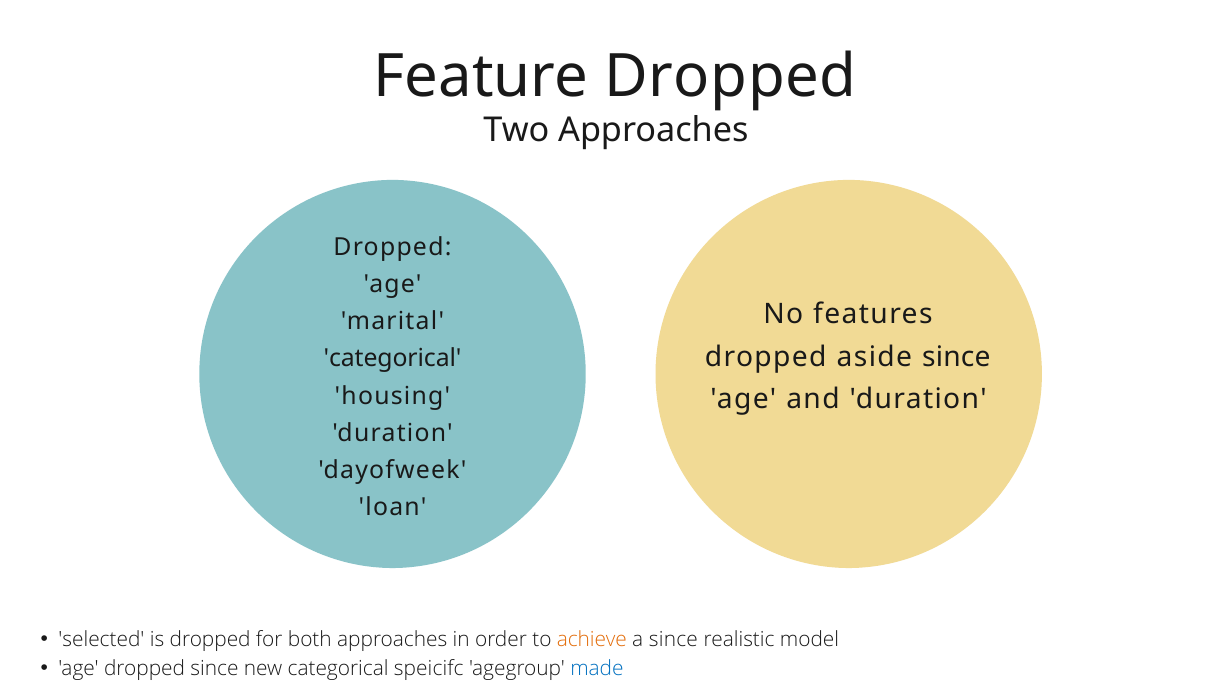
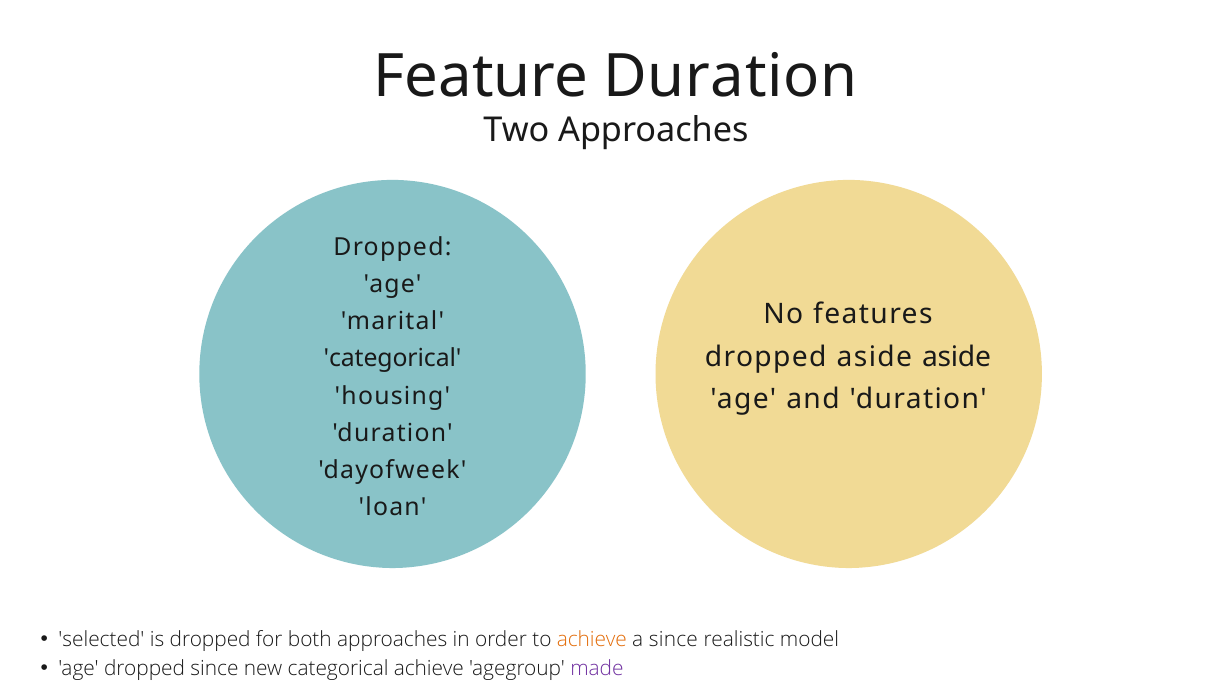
Feature Dropped: Dropped -> Duration (730, 76)
aside since: since -> aside (957, 357)
categorical speicifc: speicifc -> achieve (429, 669)
made colour: blue -> purple (597, 669)
